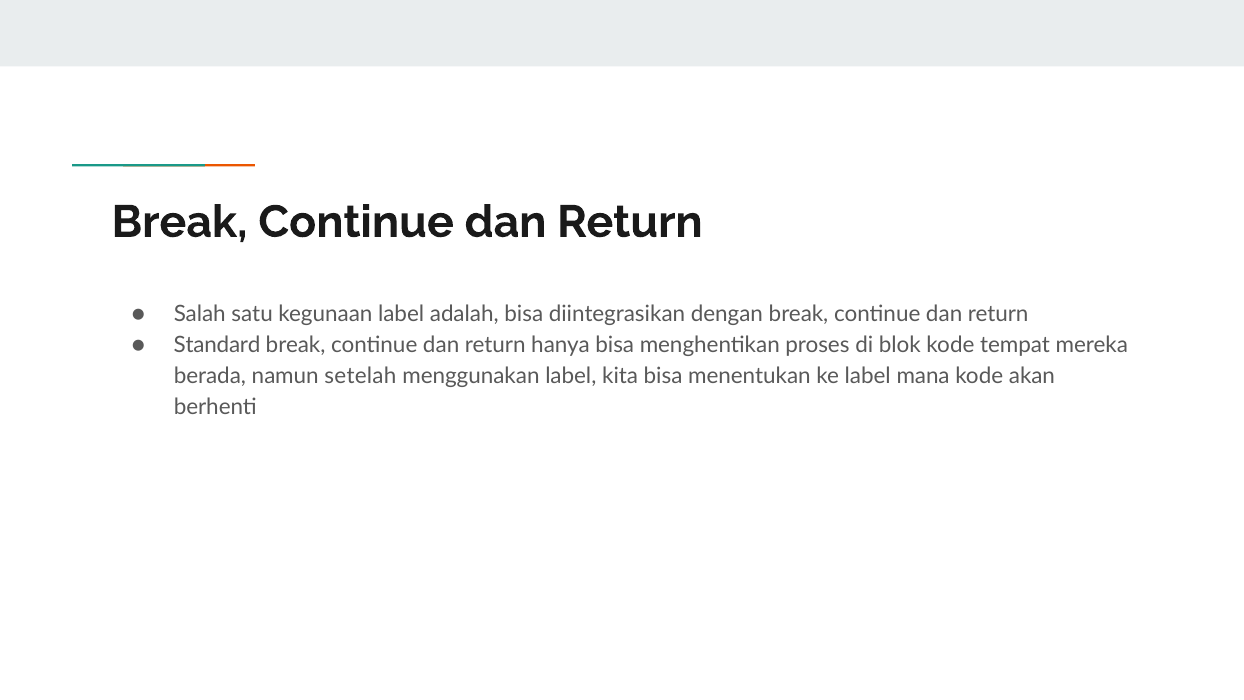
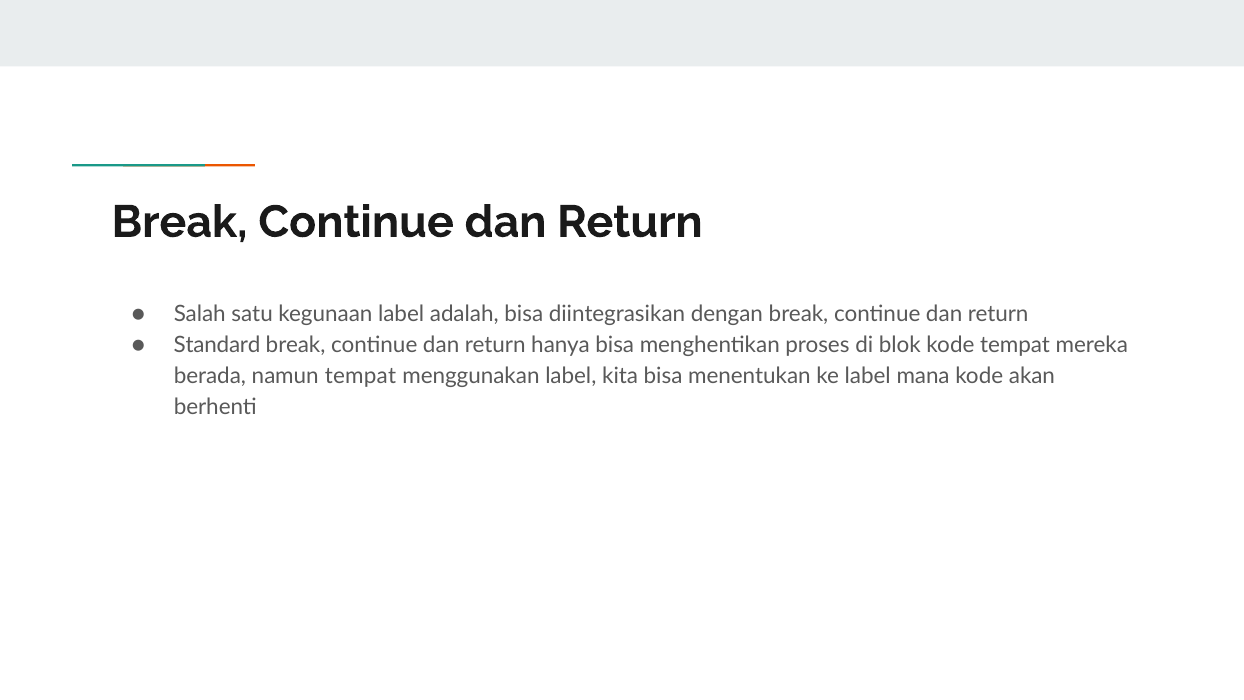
namun setelah: setelah -> tempat (360, 376)
